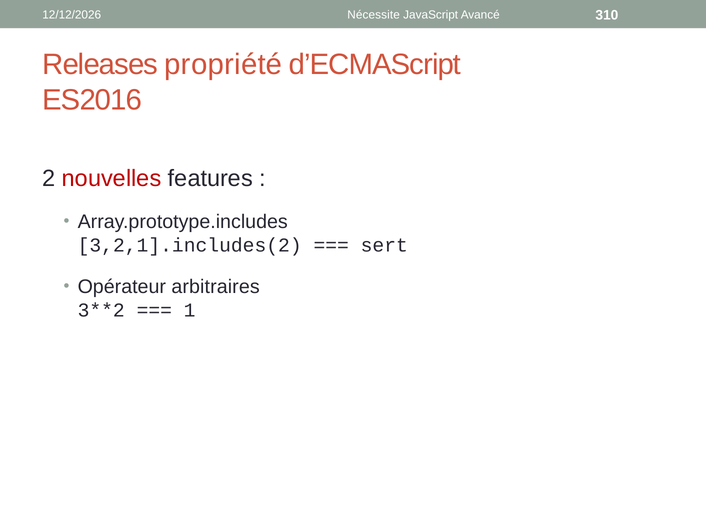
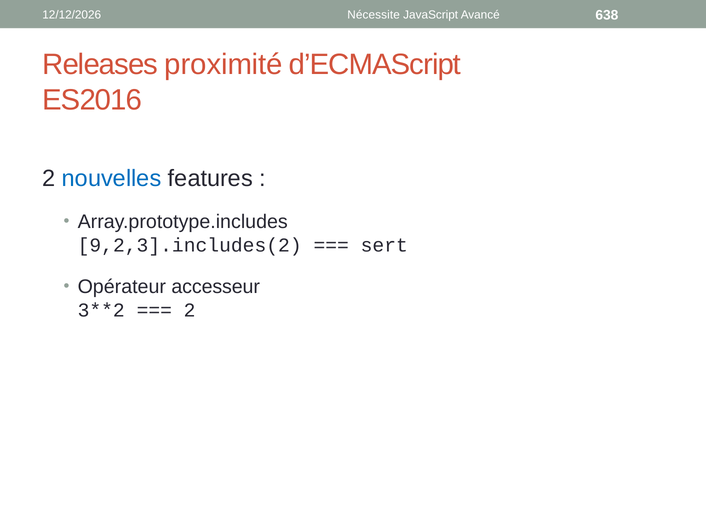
310: 310 -> 638 (607, 15)
propriété: propriété -> proximité (224, 64)
nouvelles colour: red -> blue (112, 178)
3,2,1].includes(2: 3,2,1].includes(2 -> 9,2,3].includes(2 (190, 245)
arbitraires: arbitraires -> accesseur (216, 286)
1: 1 -> 2 (190, 310)
